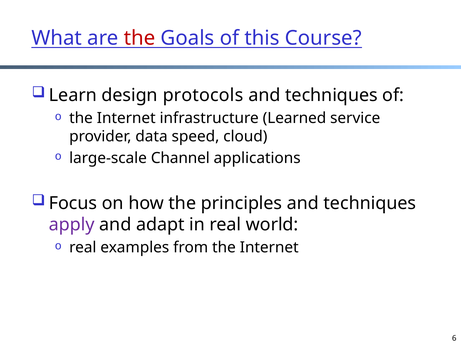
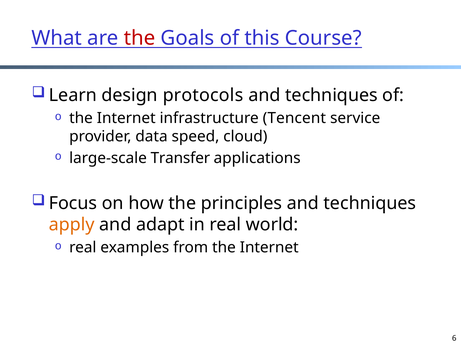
Learned: Learned -> Tencent (294, 118)
Channel: Channel -> Transfer (180, 158)
apply colour: purple -> orange (72, 225)
